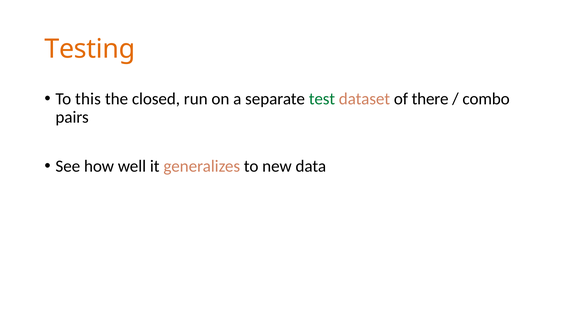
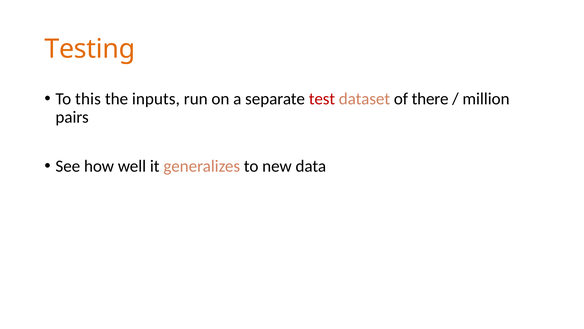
closed: closed -> inputs (156, 99)
test colour: green -> red (322, 99)
combo: combo -> million (486, 99)
